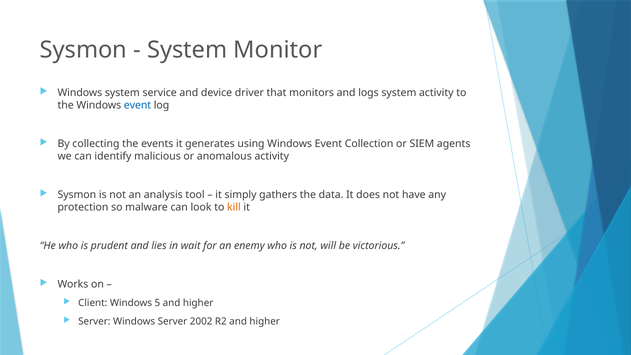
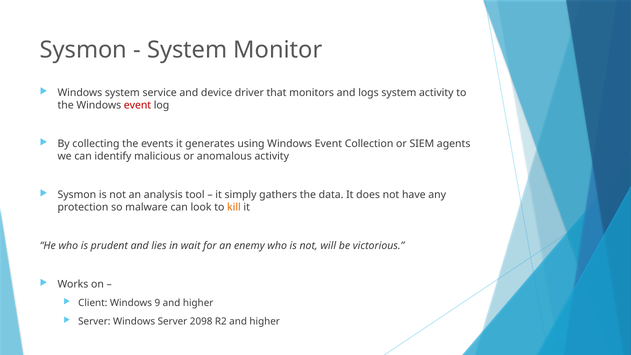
event colour: blue -> red (137, 105)
5: 5 -> 9 (157, 303)
2002: 2002 -> 2098 (201, 321)
